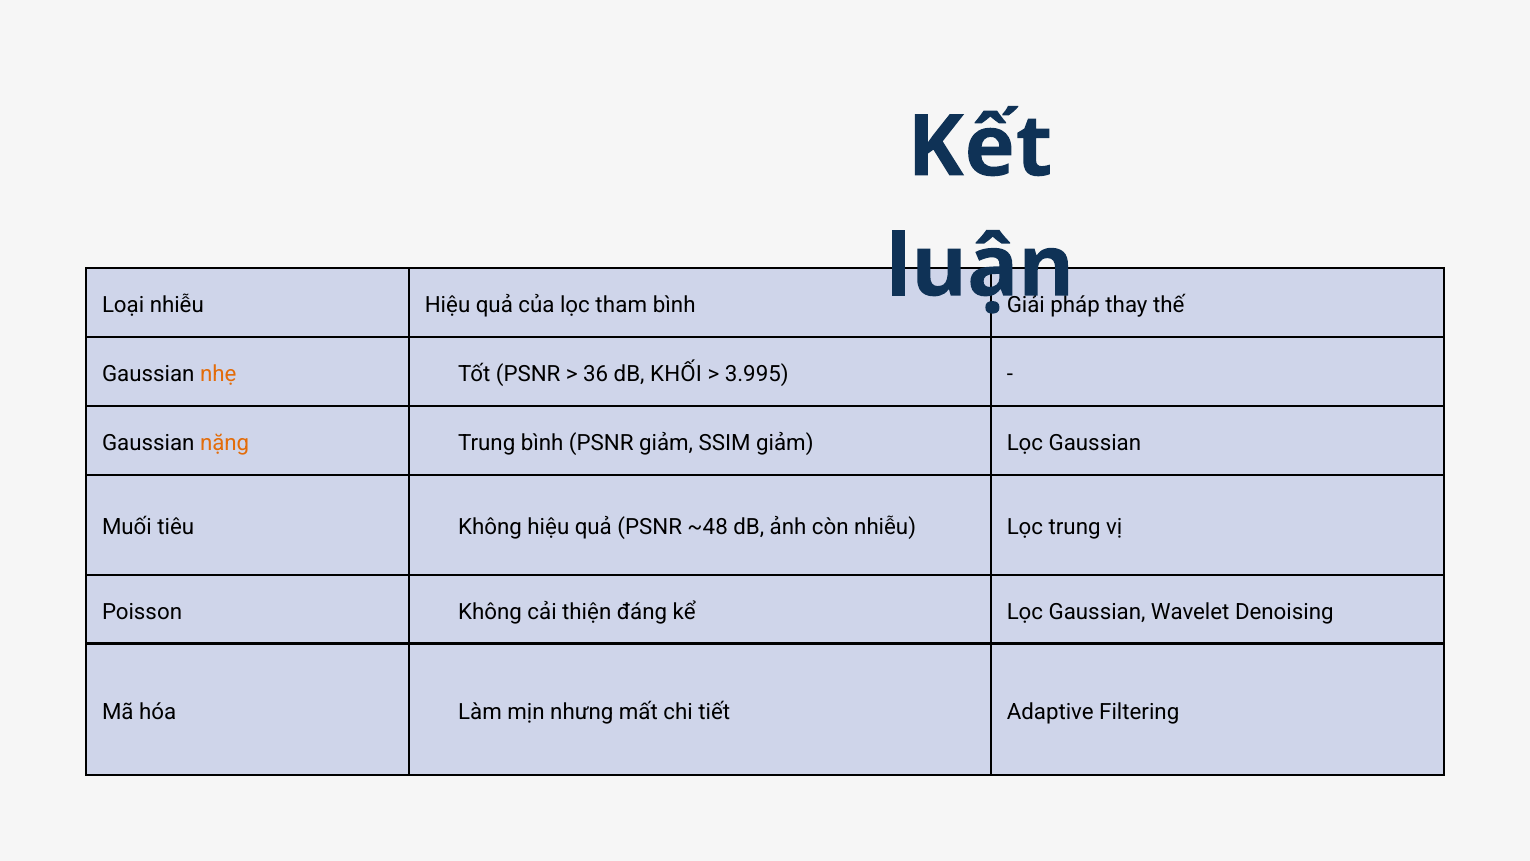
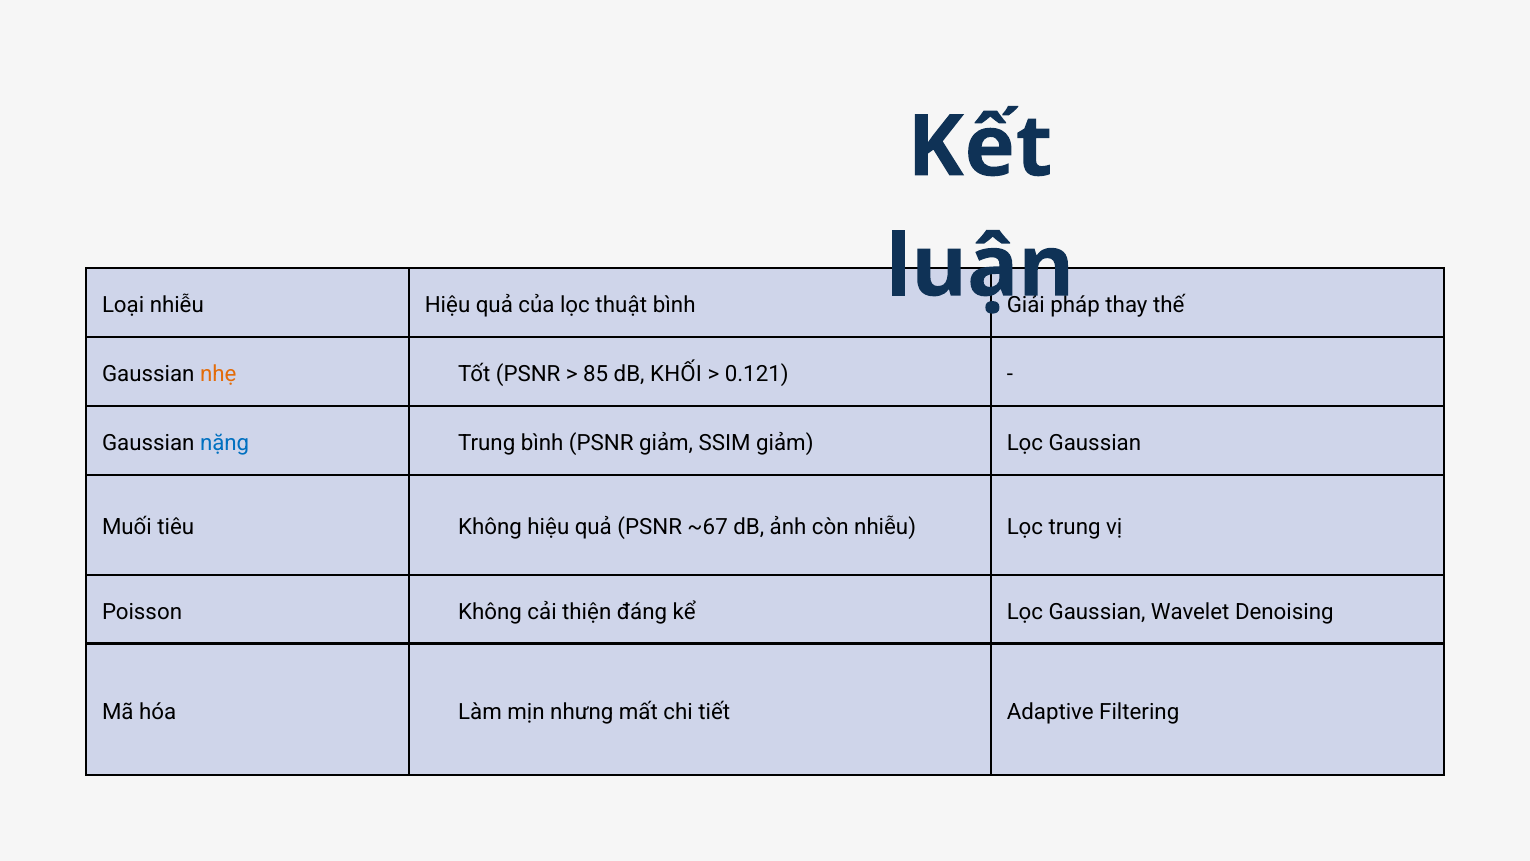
tham: tham -> thuật (621, 305)
36: 36 -> 85 (596, 374)
3.995: 3.995 -> 0.121 (757, 374)
nặng colour: orange -> blue (225, 443)
~48: ~48 -> ~67 (708, 527)
